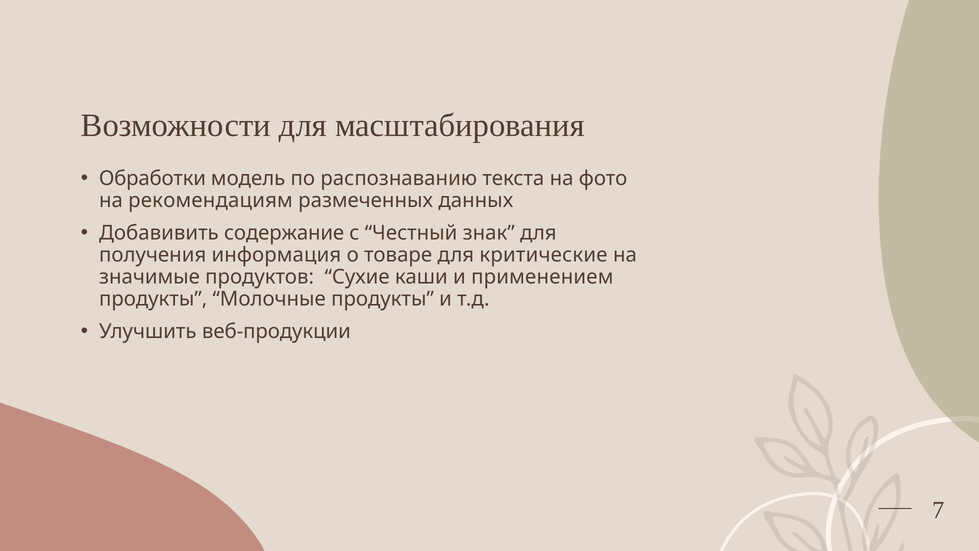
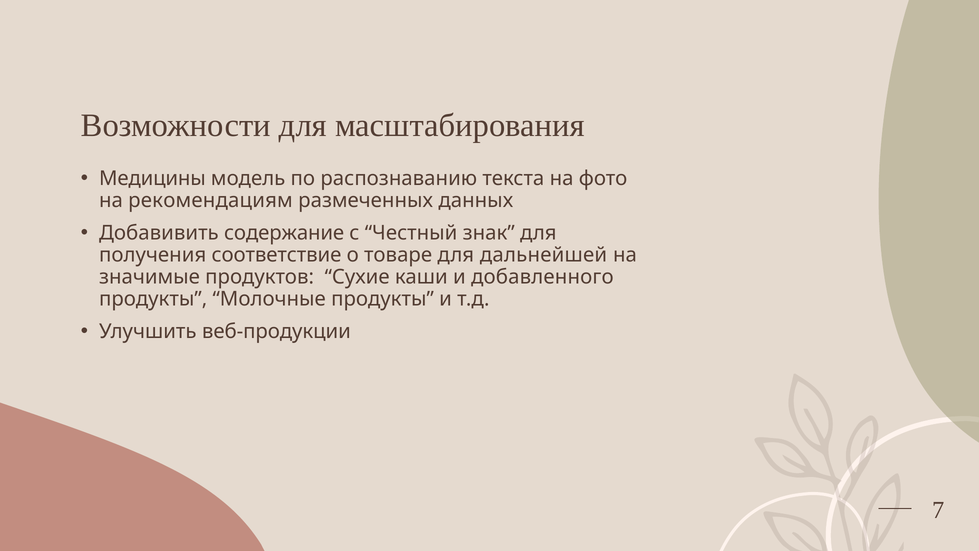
Обработки: Обработки -> Медицины (152, 178)
информация: информация -> соответствие (276, 255)
критические: критические -> дальнейшей (544, 255)
применением: применением -> добавленного (542, 277)
